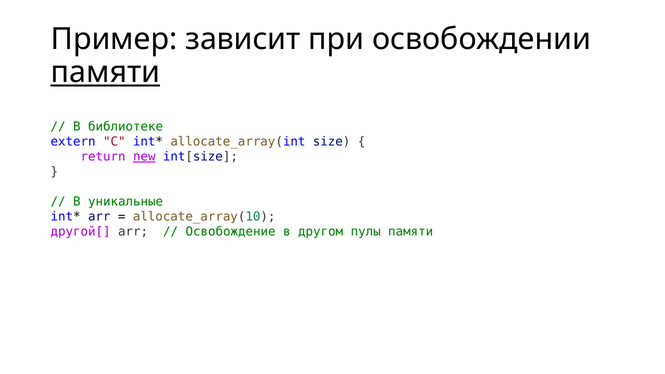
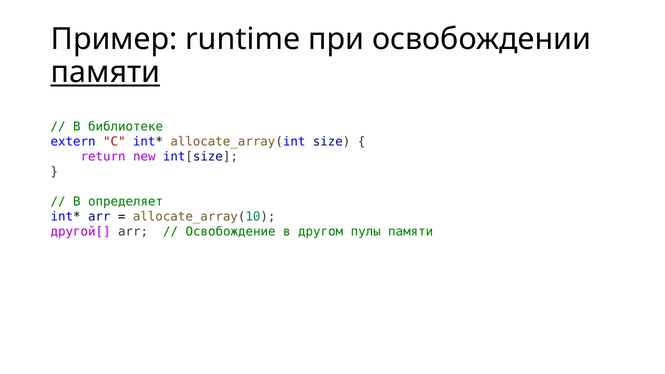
зависит: зависит -> runtime (243, 39)
new underline: present -> none (144, 157)
уникальные: уникальные -> определяет (126, 202)
